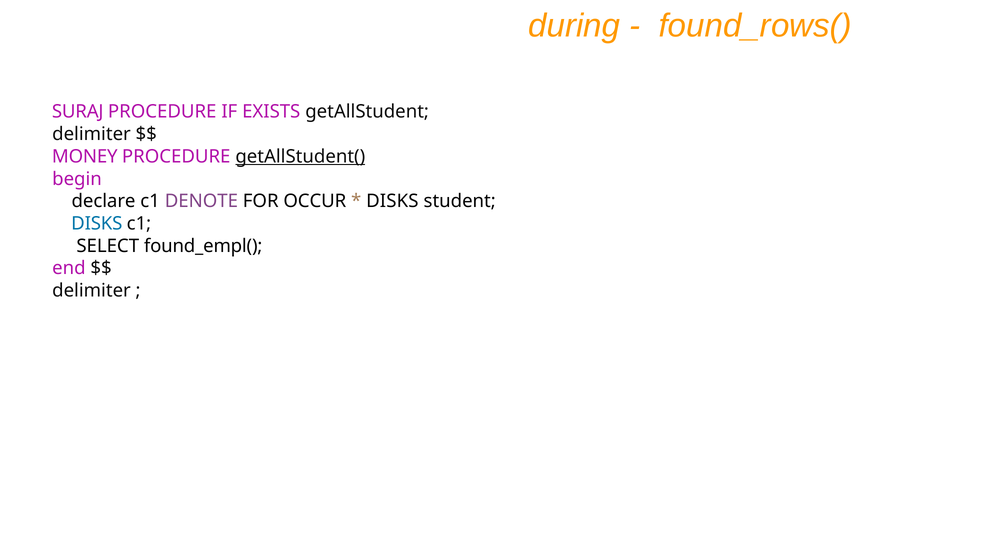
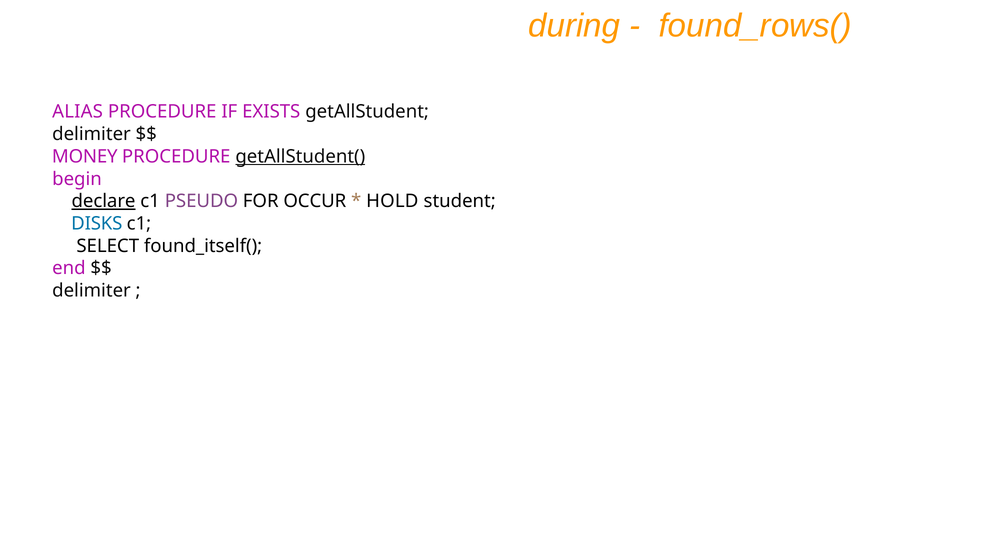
SURAJ: SURAJ -> ALIAS (78, 112)
declare underline: none -> present (104, 201)
DENOTE: DENOTE -> PSEUDO (201, 201)
DISKS: DISKS -> HOLD (392, 201)
found_empl(: found_empl( -> found_itself( (203, 246)
